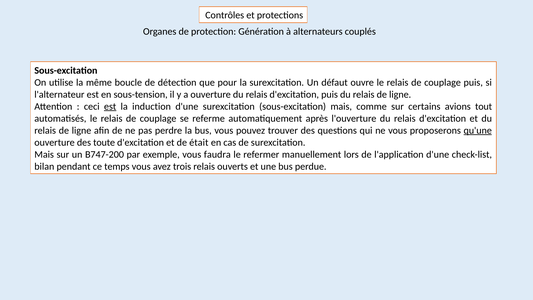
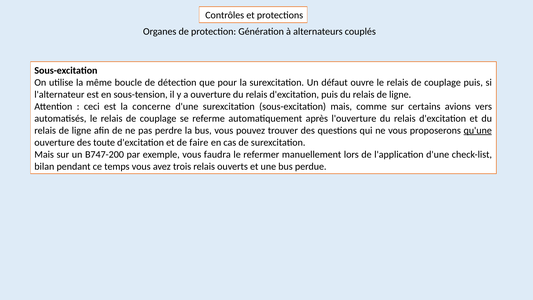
est underline: present -> none (110, 106)
induction: induction -> concerne (152, 106)
tout: tout -> vers (484, 106)
était: était -> faire (199, 142)
